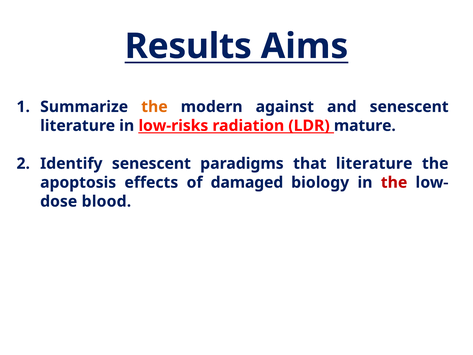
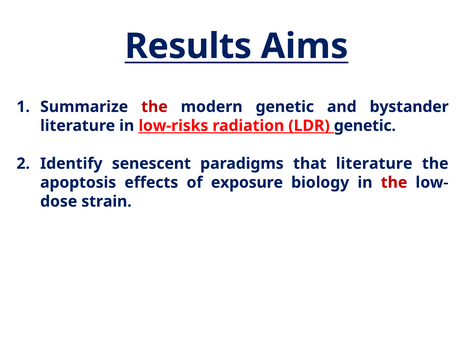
the colour: orange -> red (154, 107)
modern against: against -> genetic (285, 107)
and senescent: senescent -> bystander (409, 107)
LDR mature: mature -> genetic (365, 126)
damaged: damaged -> exposure (247, 182)
blood: blood -> strain (107, 201)
